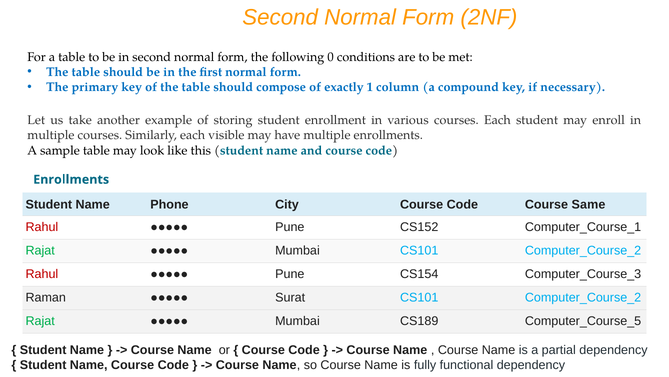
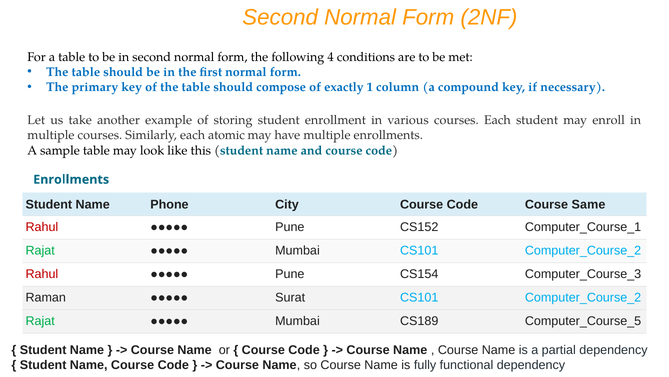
0: 0 -> 4 (331, 57)
visible: visible -> atomic (226, 135)
